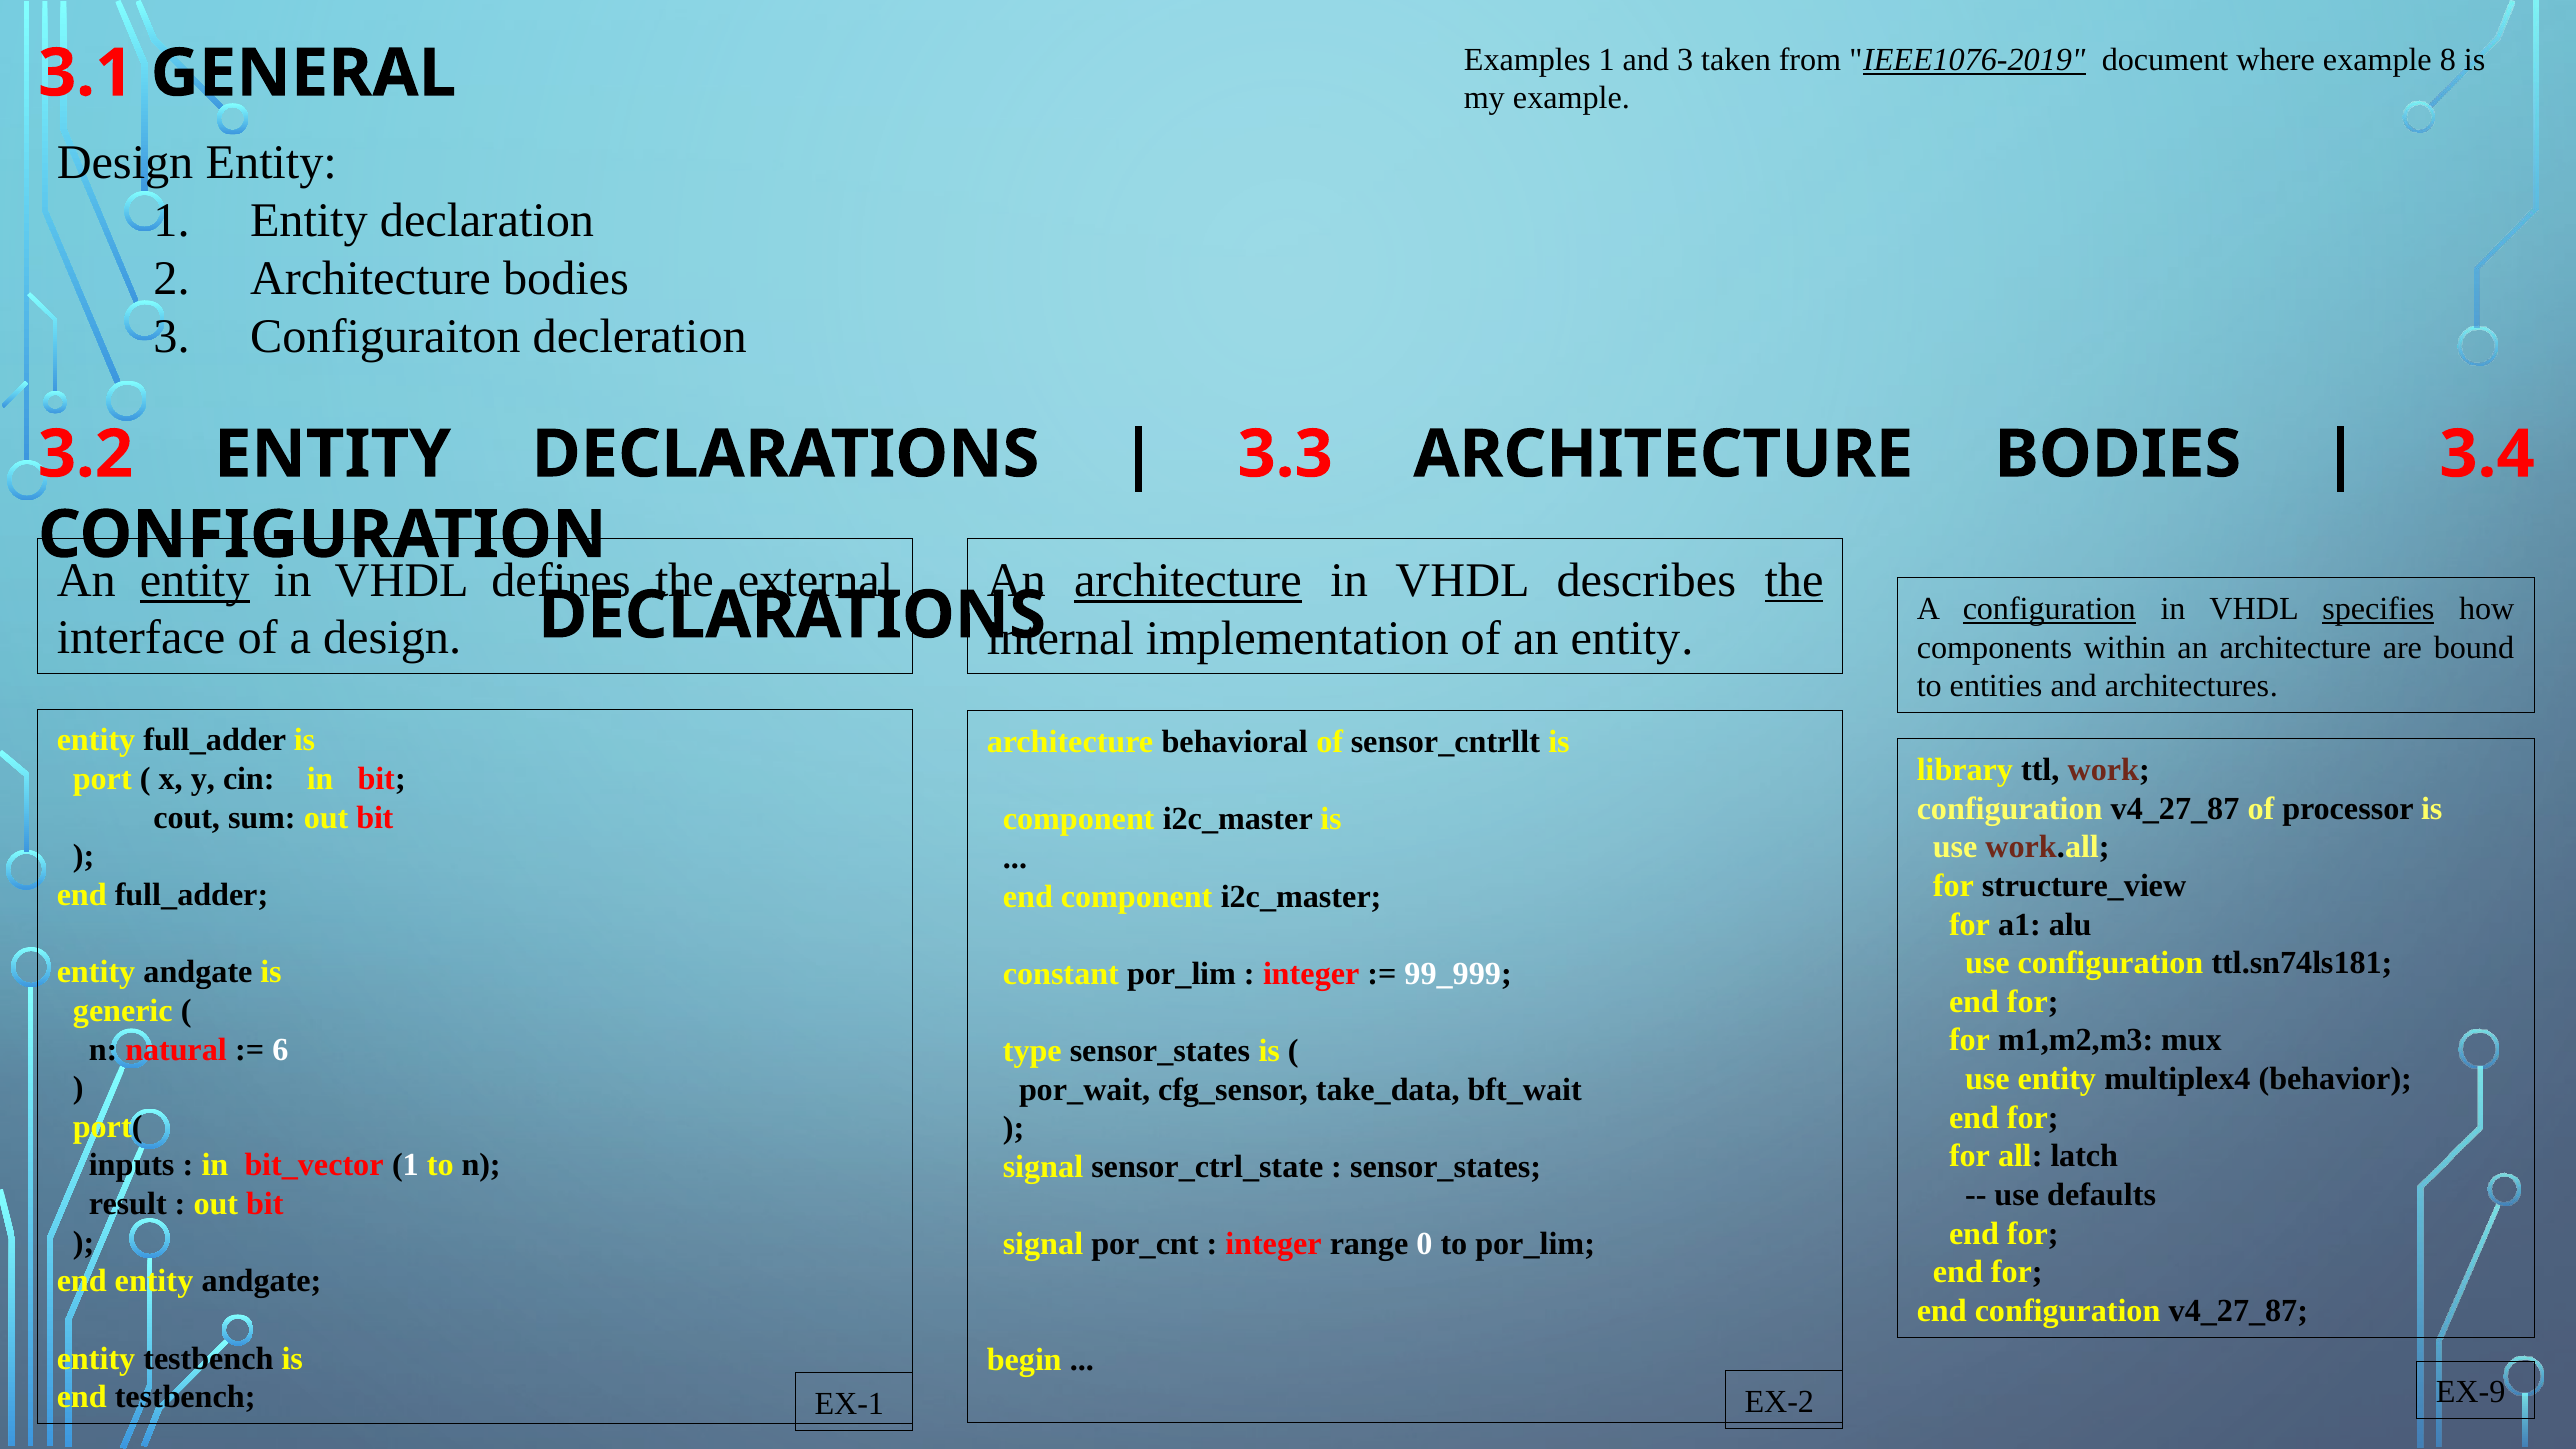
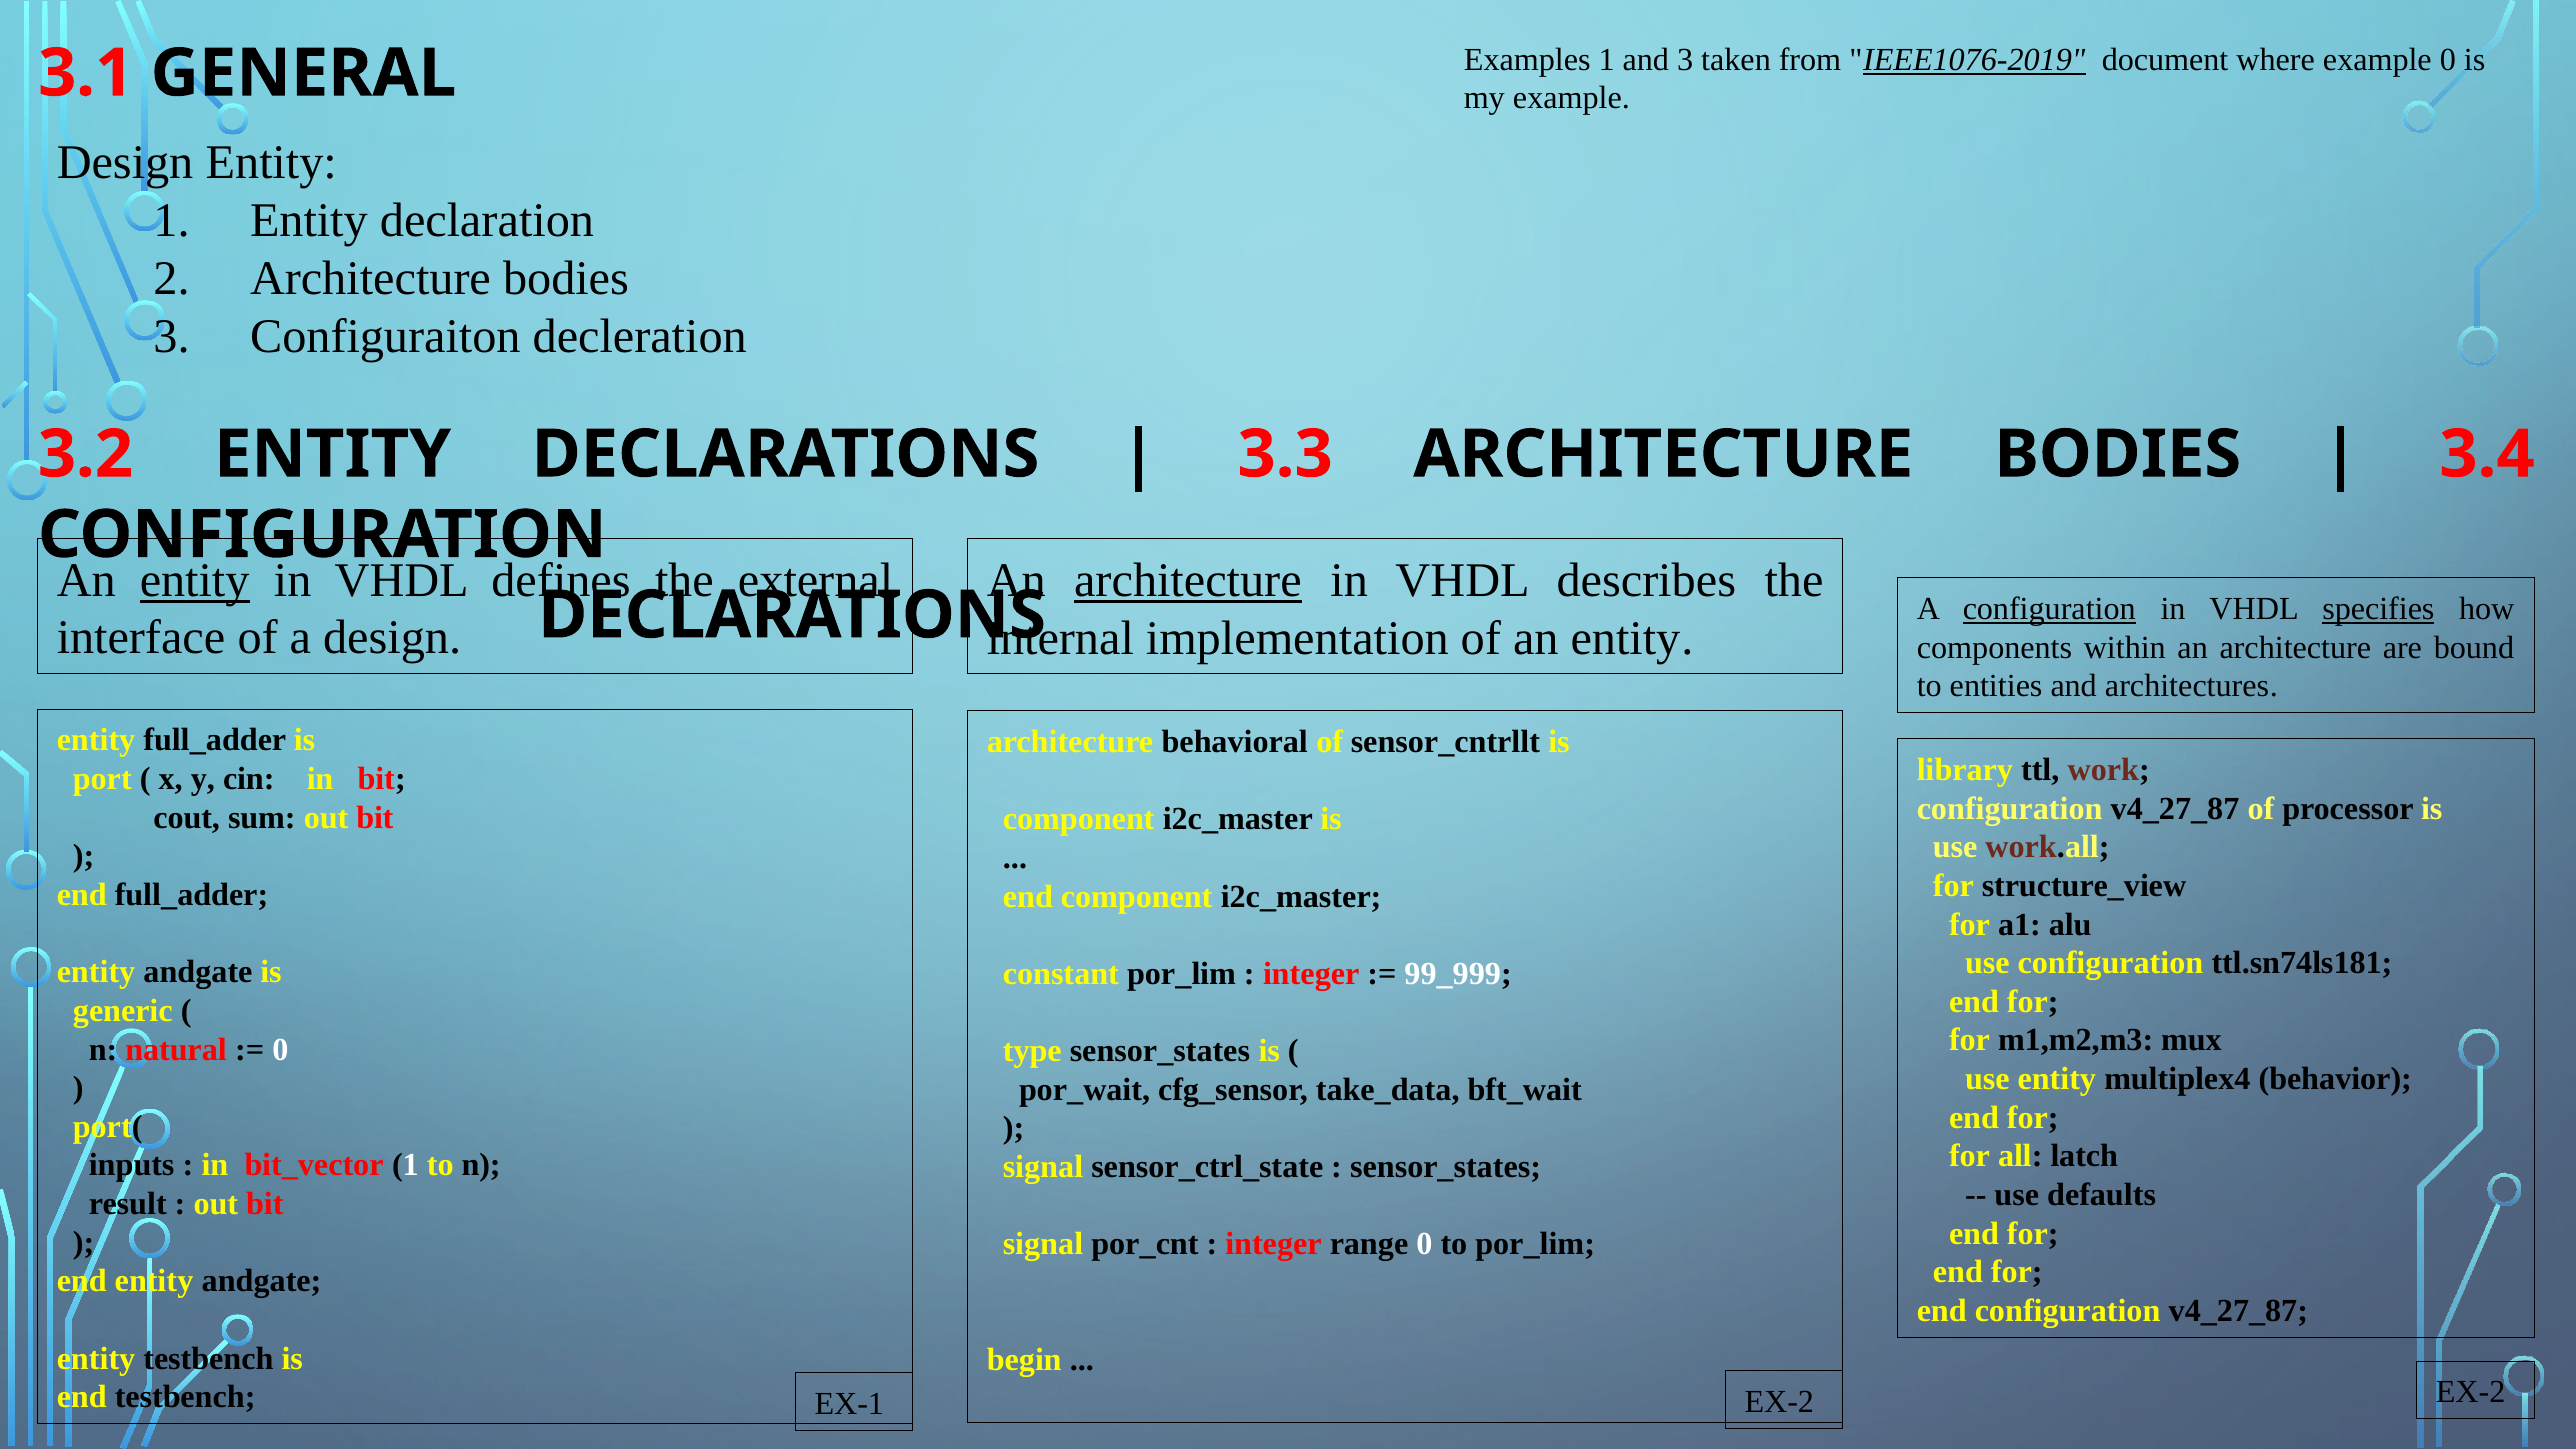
example 8: 8 -> 0 (2448, 59)
the underline: present -> none (1794, 580)
6: 6 -> 0 (280, 1049)
EX-1 EX-9: EX-9 -> EX-2 (2471, 1392)
